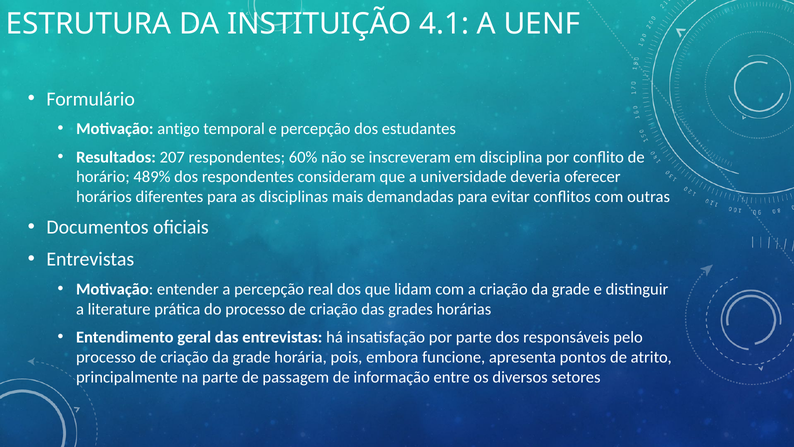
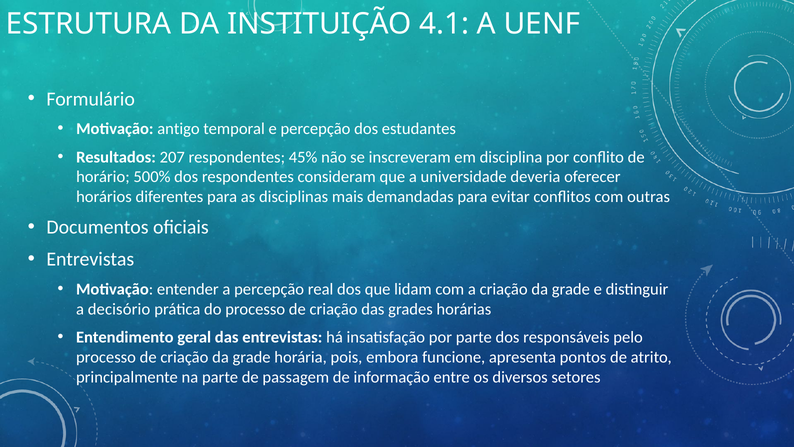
60%: 60% -> 45% (303, 157)
489%: 489% -> 500% (152, 177)
literature: literature -> decisório (119, 309)
